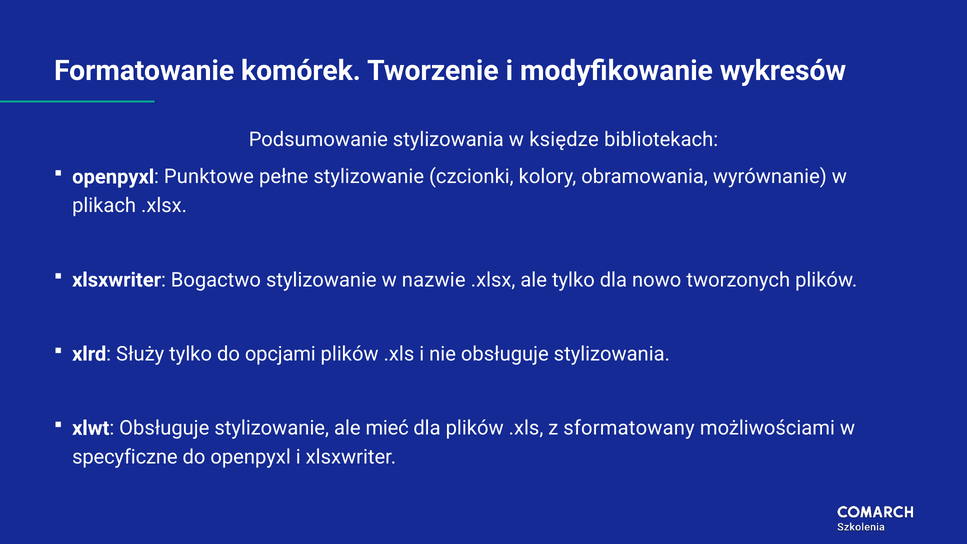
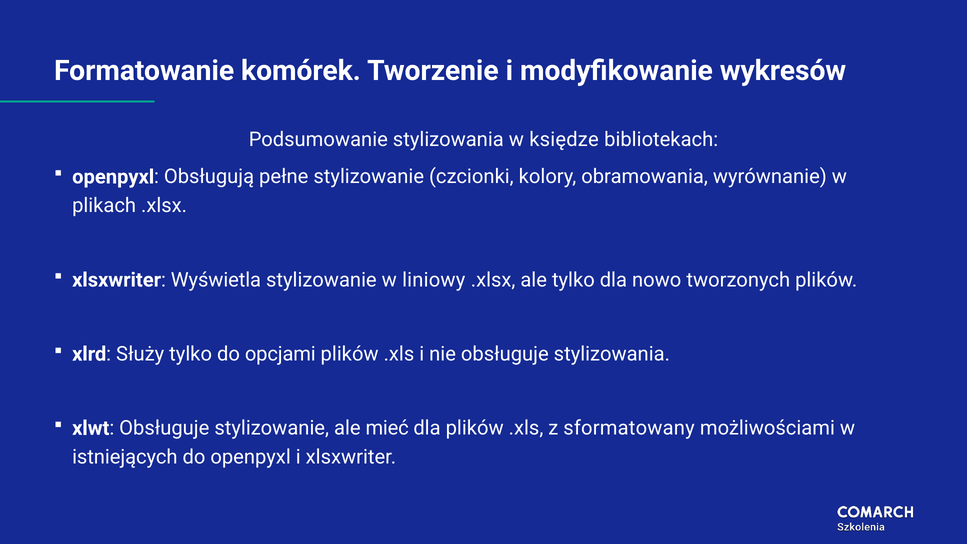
Punktowe: Punktowe -> Obsługują (209, 177)
Bogactwo: Bogactwo -> Wyświetla (216, 280)
nazwie: nazwie -> liniowy (434, 280)
specyficzne: specyficzne -> istniejących (125, 457)
